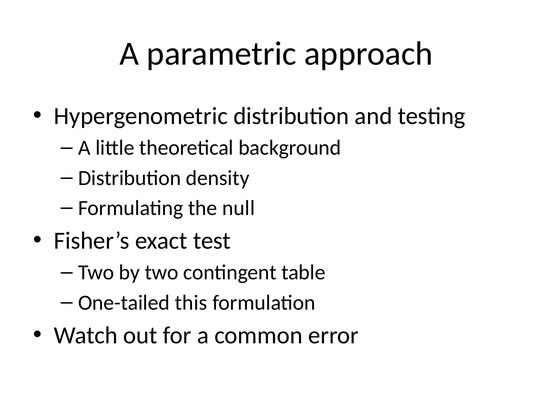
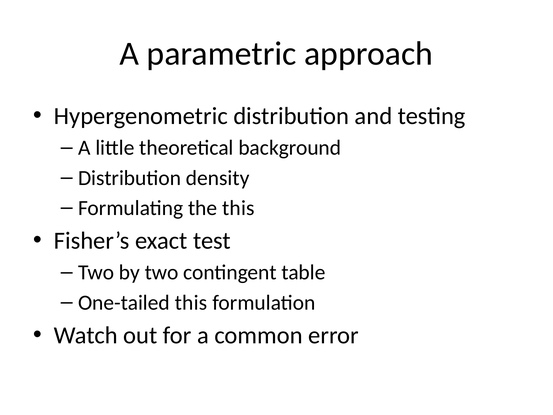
the null: null -> this (238, 208)
